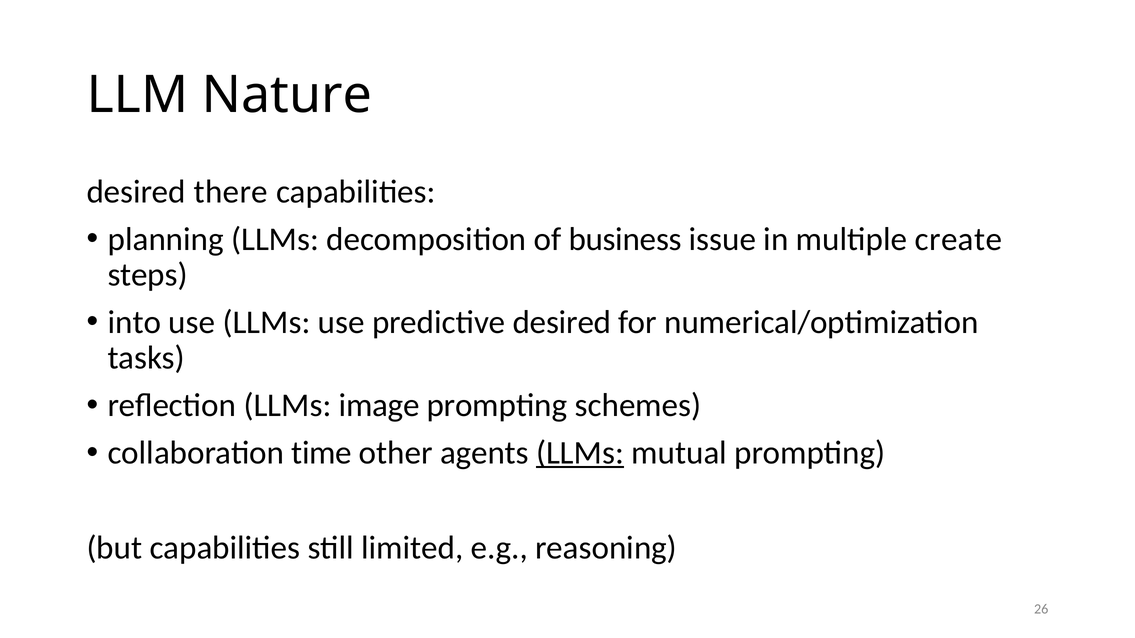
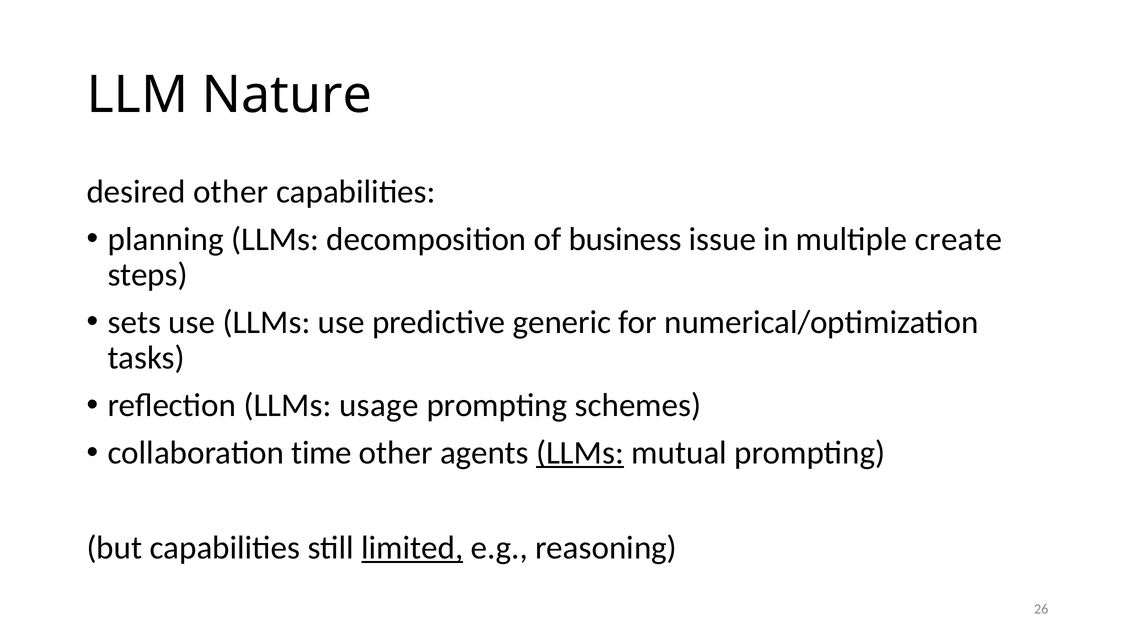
desired there: there -> other (231, 192)
into: into -> sets (134, 323)
predictive desired: desired -> generic (562, 323)
image: image -> usage (379, 406)
limited underline: none -> present (412, 548)
